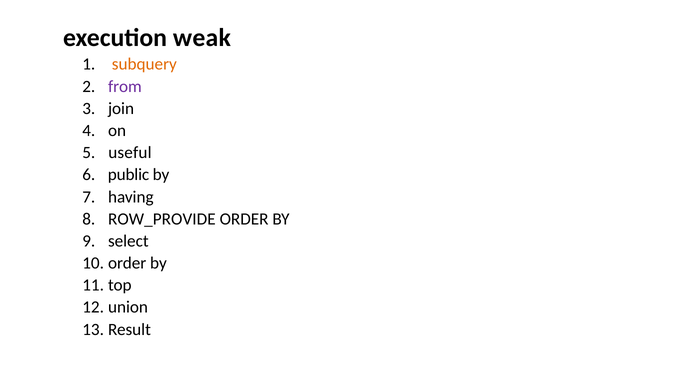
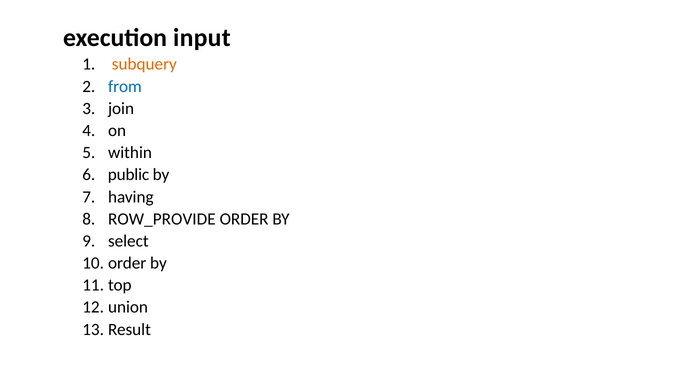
weak: weak -> input (202, 38)
from colour: purple -> blue (125, 86)
useful: useful -> within (130, 153)
